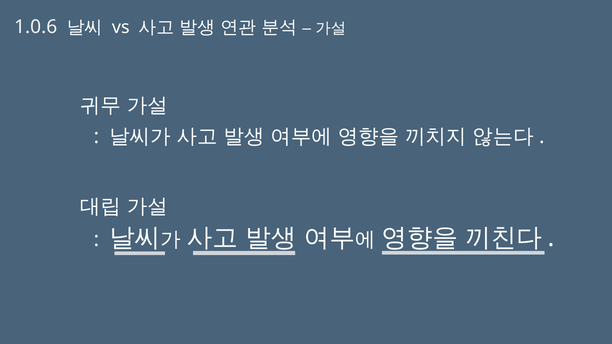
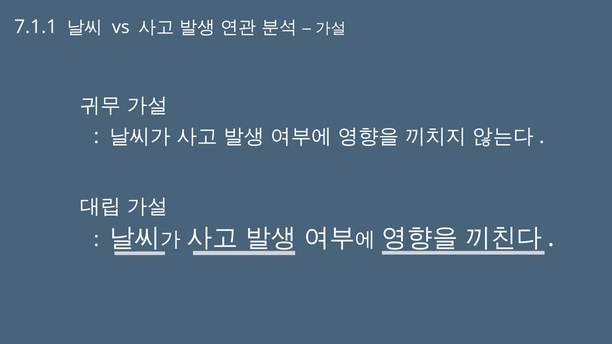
1.0.6: 1.0.6 -> 7.1.1 (36, 27)
